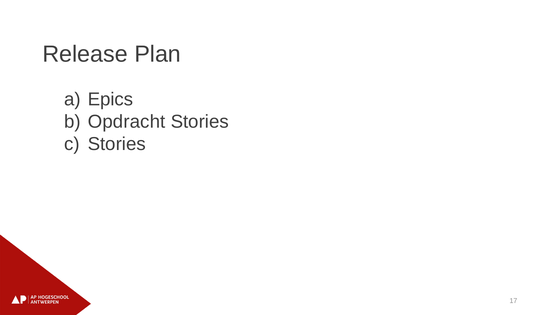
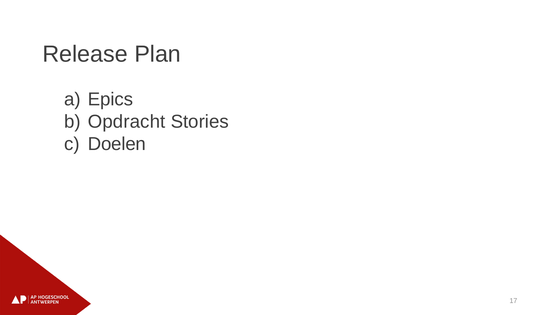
Stories: Stories -> Doelen (117, 144)
